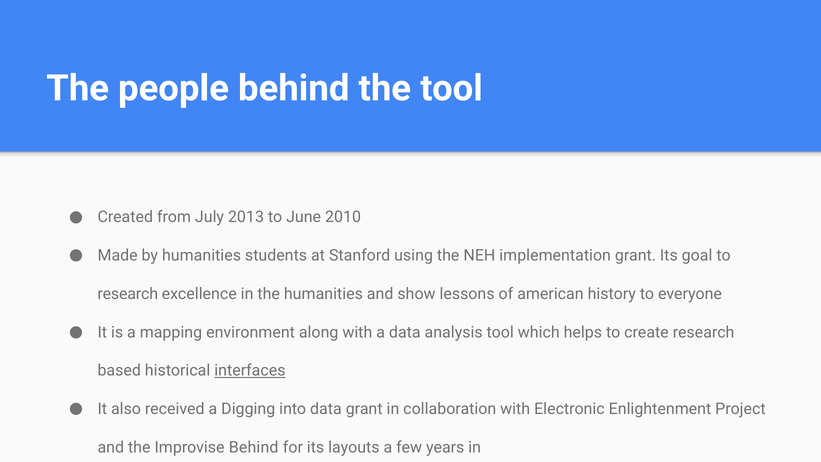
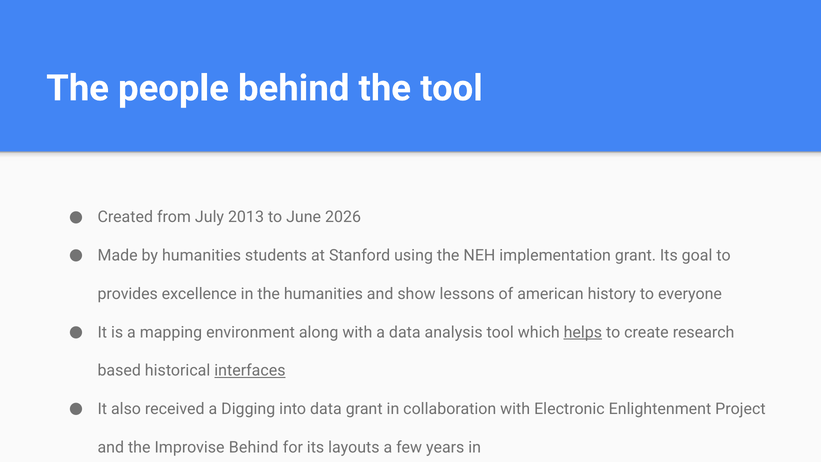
2010: 2010 -> 2026 (343, 217)
research: research -> provides (128, 294)
helps underline: none -> present (583, 332)
